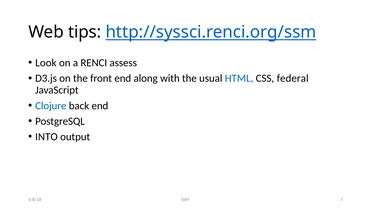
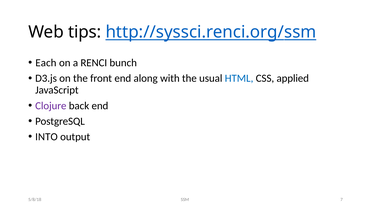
Look: Look -> Each (46, 63)
assess: assess -> bunch (123, 63)
federal: federal -> applied (293, 78)
Clojure colour: blue -> purple (51, 106)
